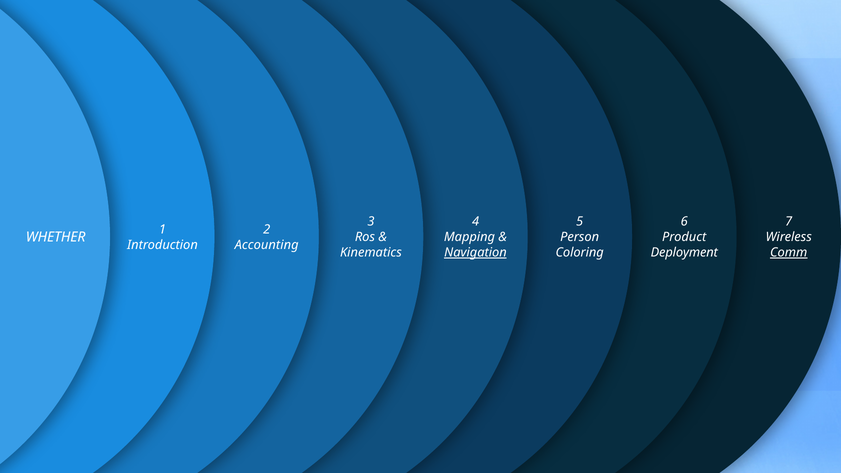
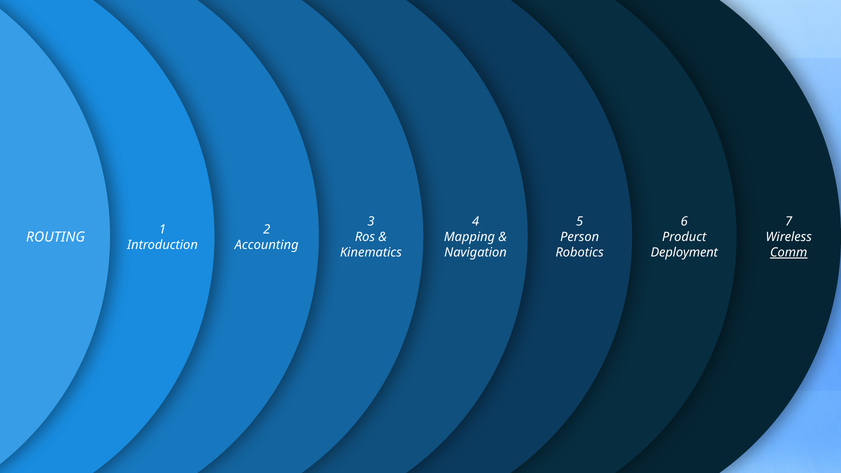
WHETHER: WHETHER -> ROUTING (56, 237)
Navigation underline: present -> none (475, 253)
Coloring: Coloring -> Robotics (580, 253)
